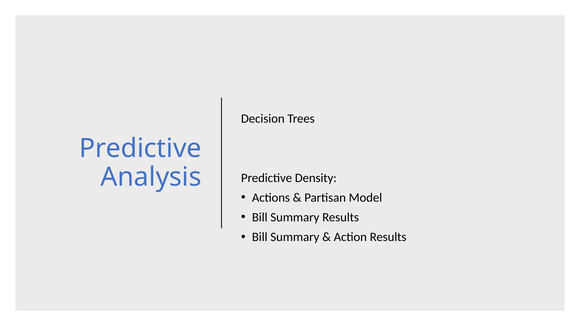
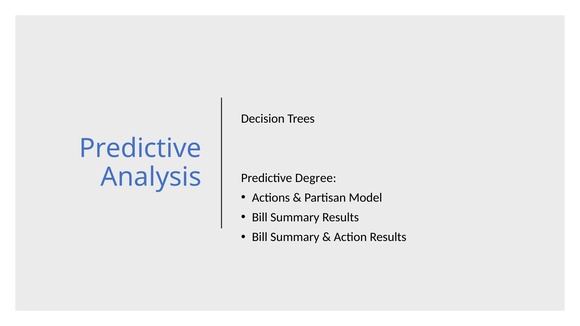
Density: Density -> Degree (316, 178)
